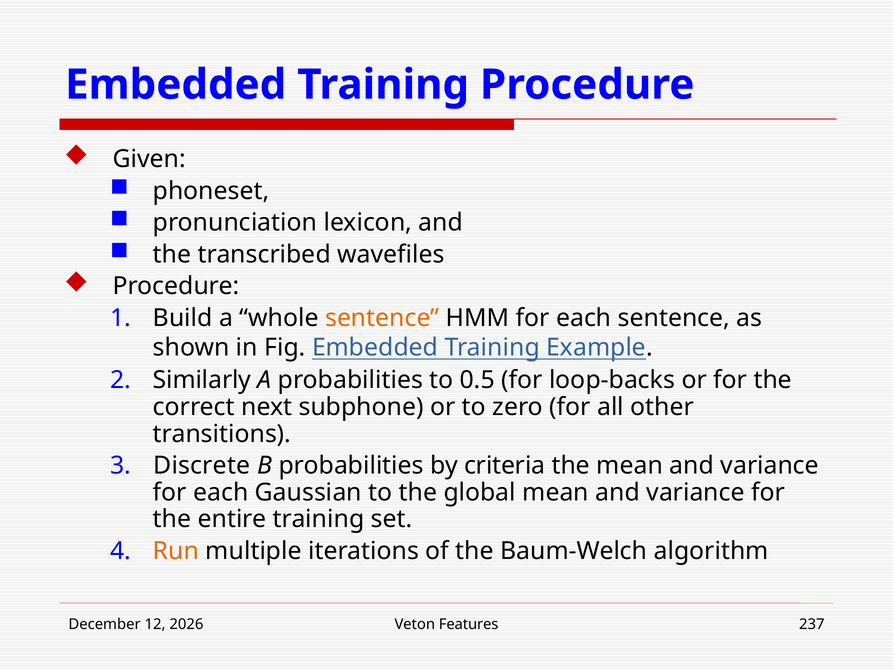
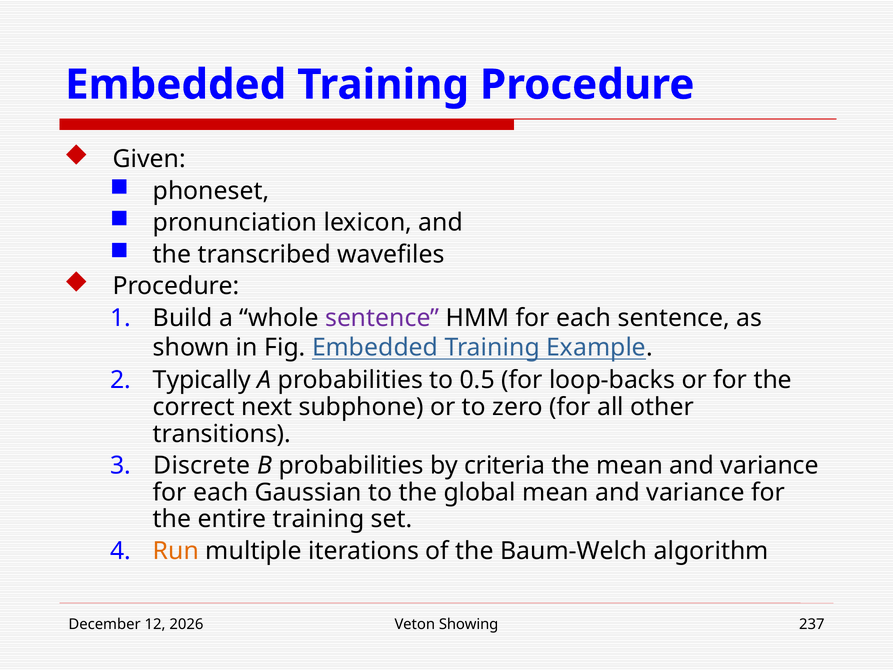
sentence colour: orange -> purple (382, 318)
Similarly: Similarly -> Typically (202, 380)
Features: Features -> Showing (469, 624)
